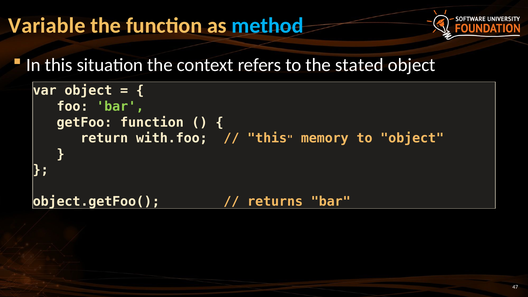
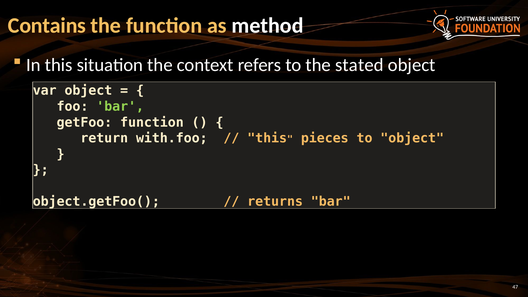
Variable: Variable -> Contains (47, 26)
method colour: light blue -> white (268, 26)
memory: memory -> pieces (325, 138)
